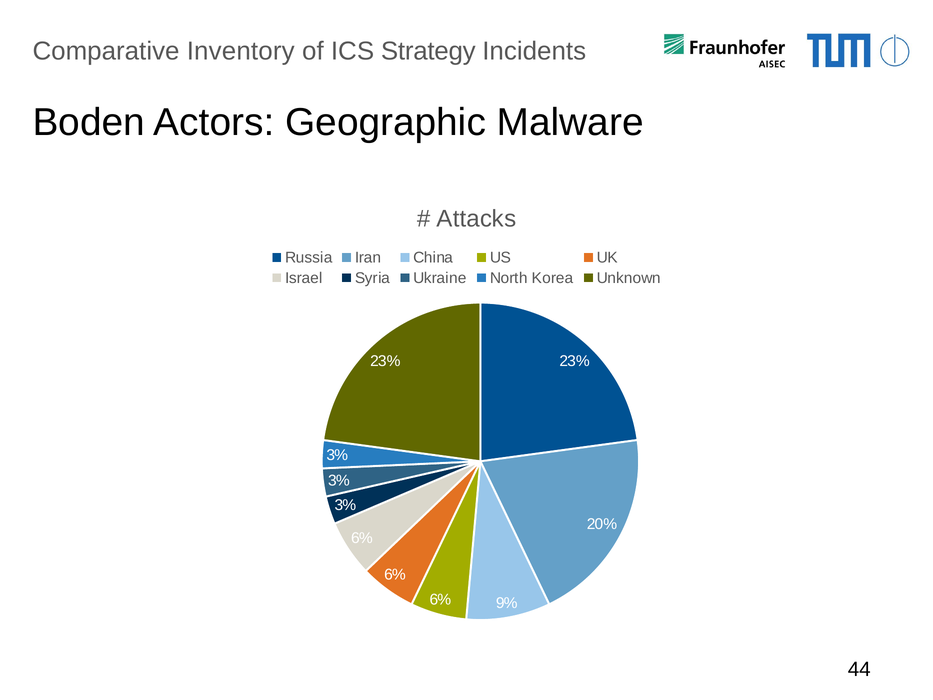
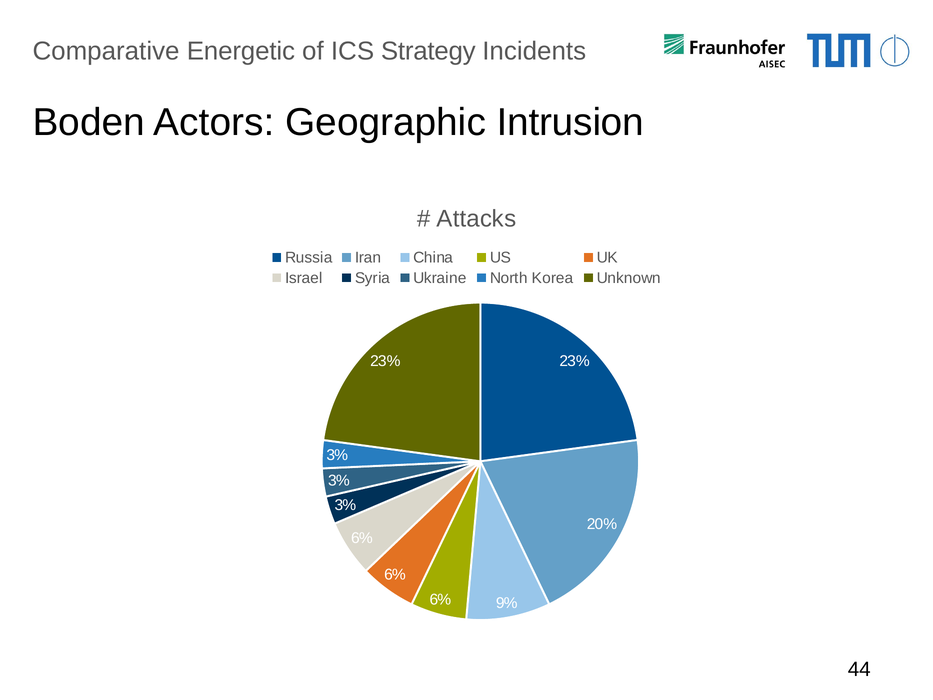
Inventory: Inventory -> Energetic (241, 51)
Malware: Malware -> Intrusion (570, 122)
